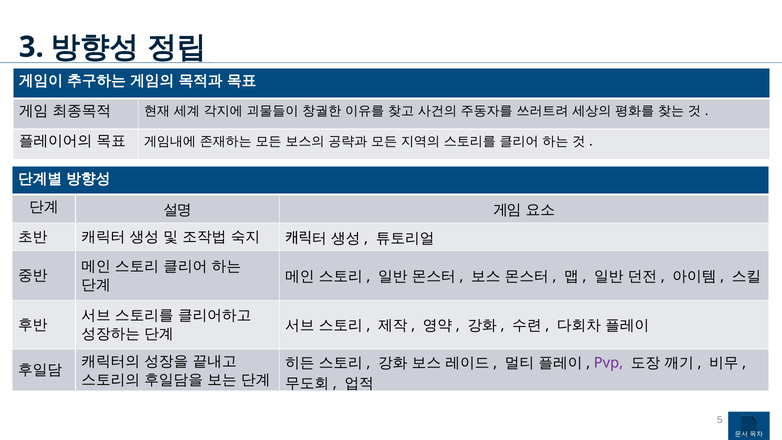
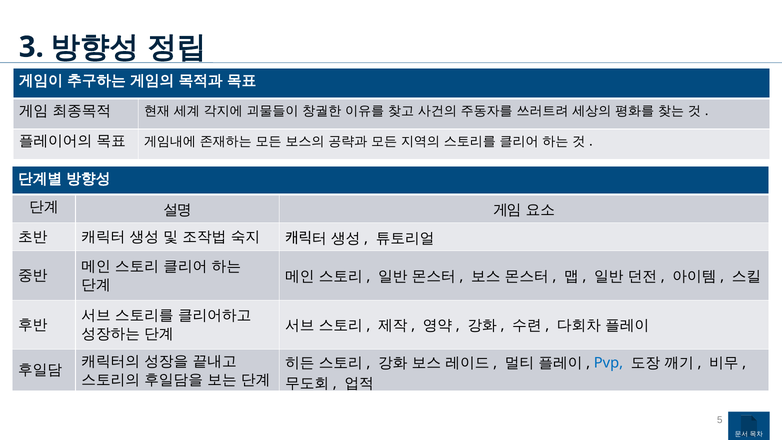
Pvp colour: purple -> blue (608, 363)
